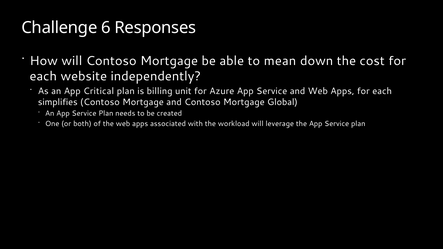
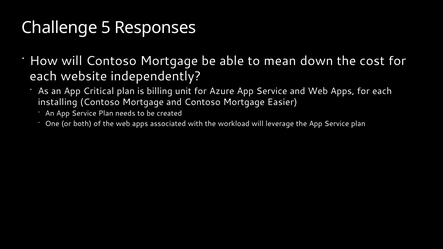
6: 6 -> 5 (106, 28)
simplifies: simplifies -> installing (58, 102)
Global: Global -> Easier (282, 102)
